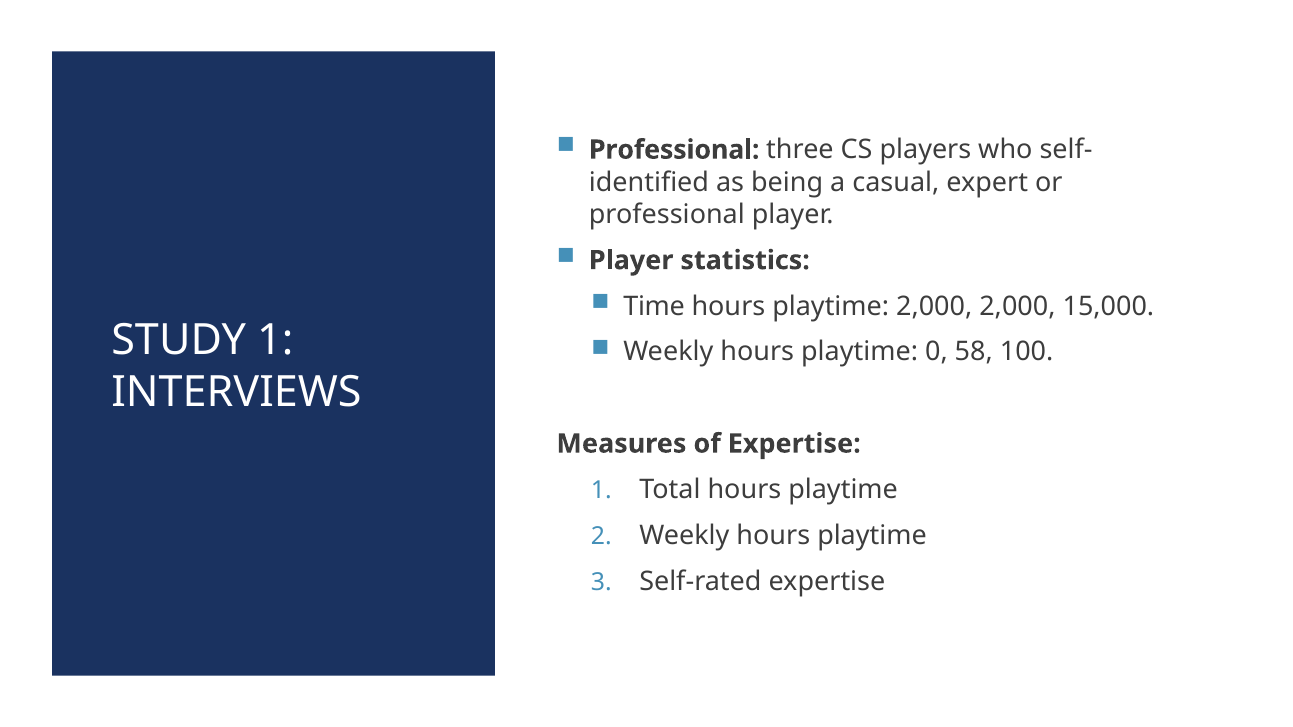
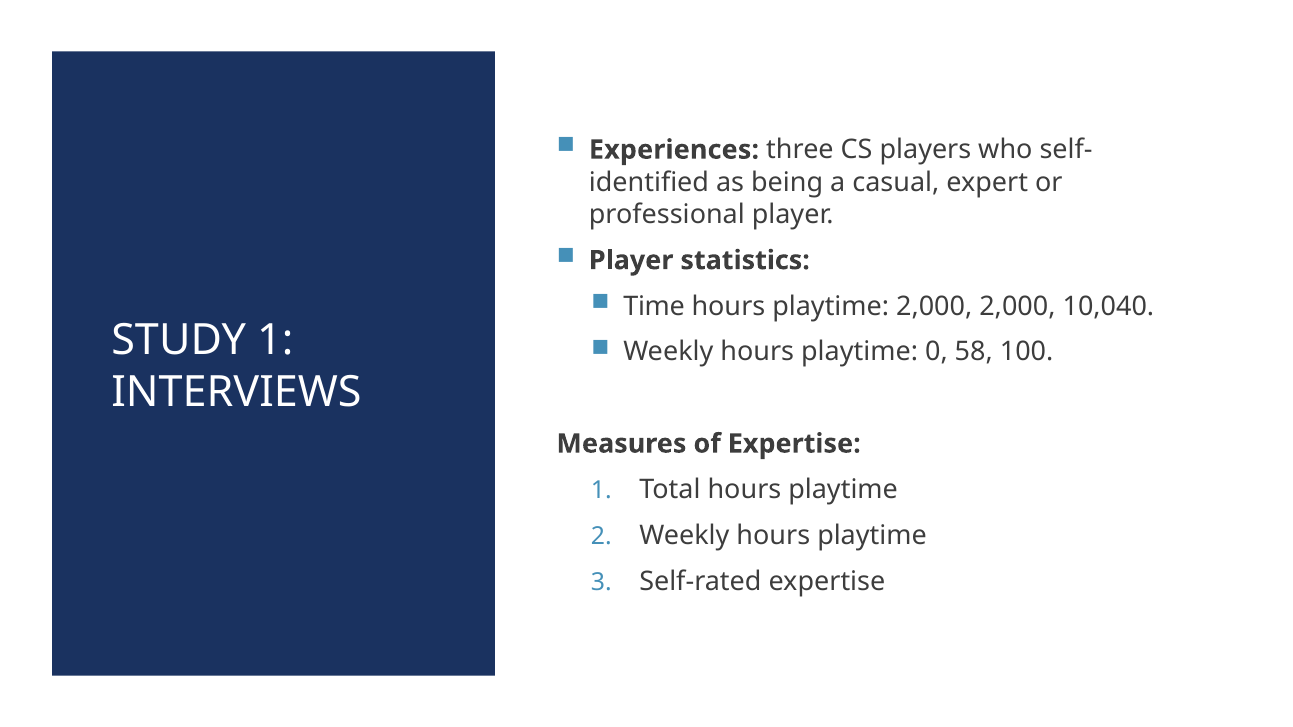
Professional: Professional -> Experiences (674, 150)
15,000: 15,000 -> 10,040 (1108, 306)
